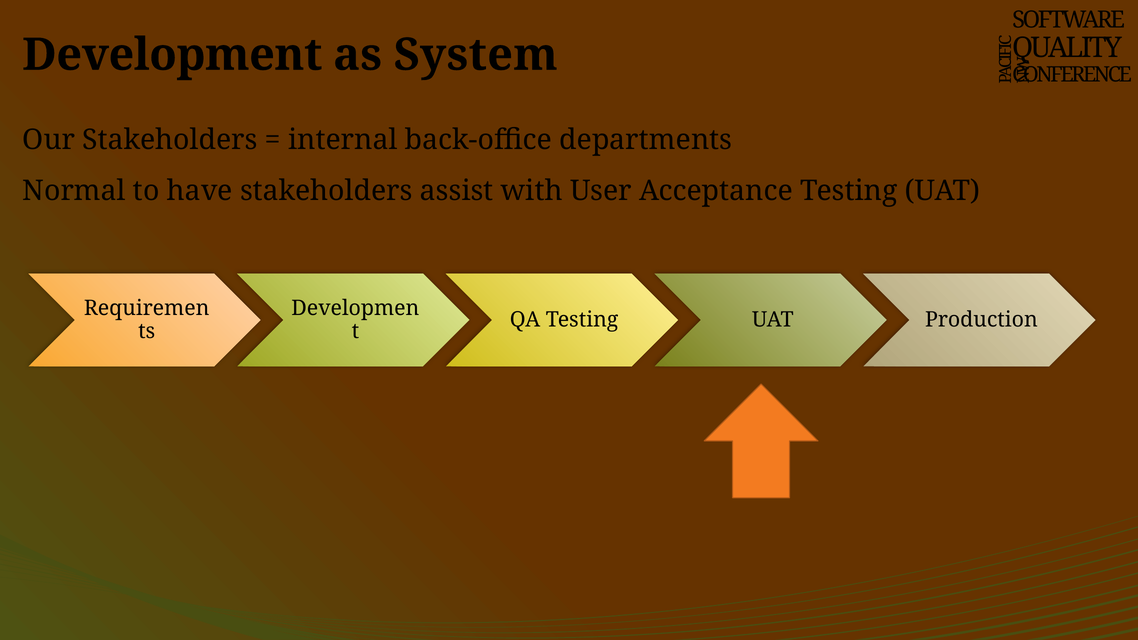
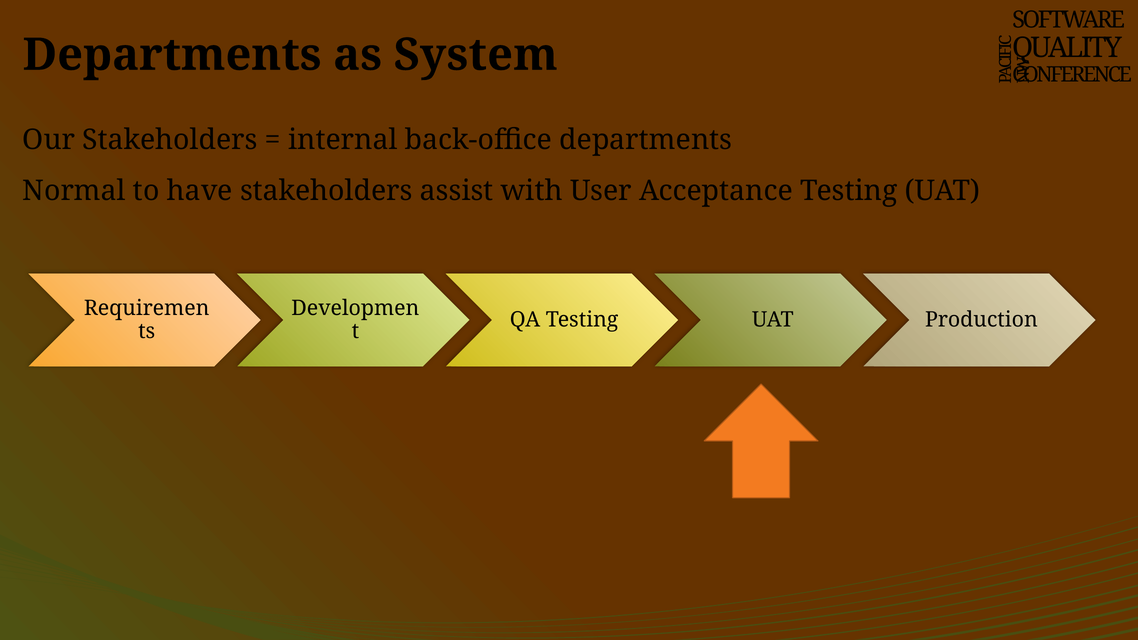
Development: Development -> Departments (172, 55)
